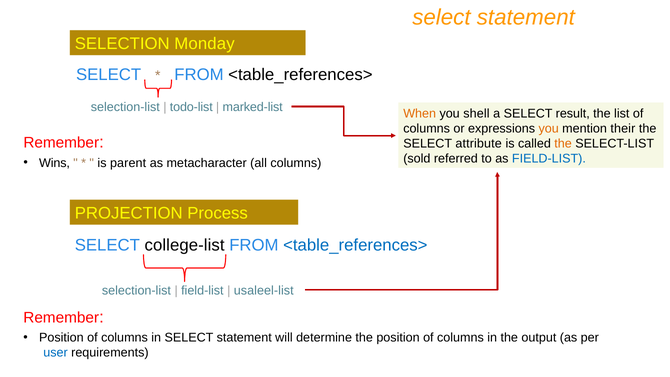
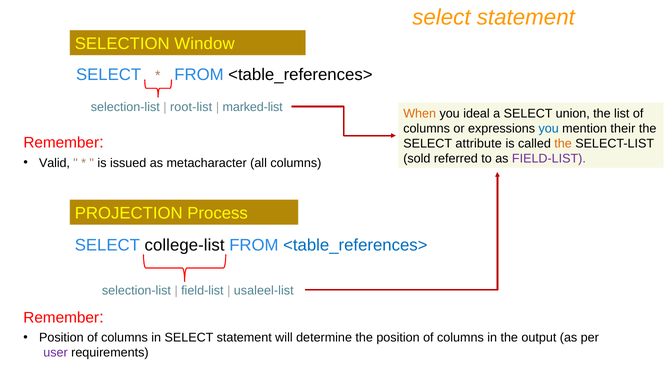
Monday: Monday -> Window (204, 44)
todo-list: todo-list -> root-list (191, 107)
shell: shell -> ideal (477, 113)
result: result -> union (573, 113)
you colour: orange -> blue (549, 129)
FIELD-LIST colour: blue -> purple (549, 159)
Wins: Wins -> Valid (54, 163)
parent: parent -> issued (128, 163)
user colour: blue -> purple (56, 353)
